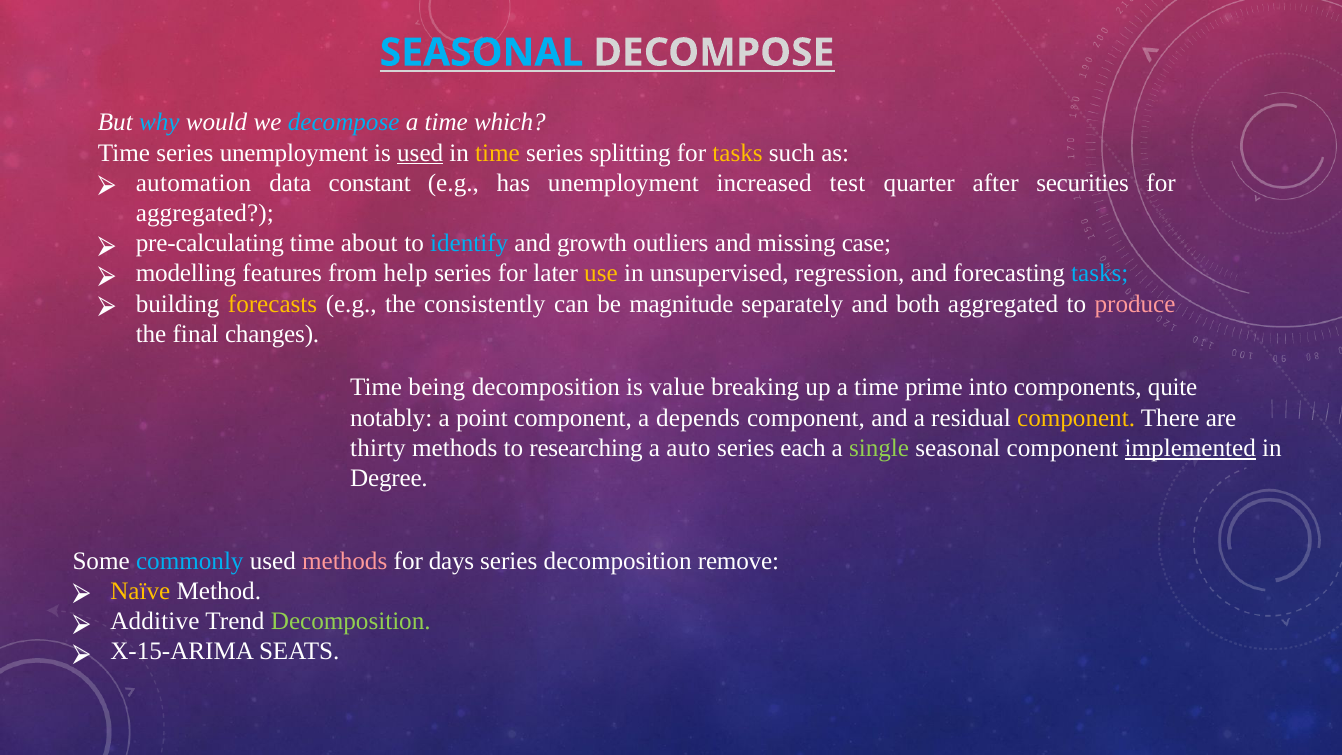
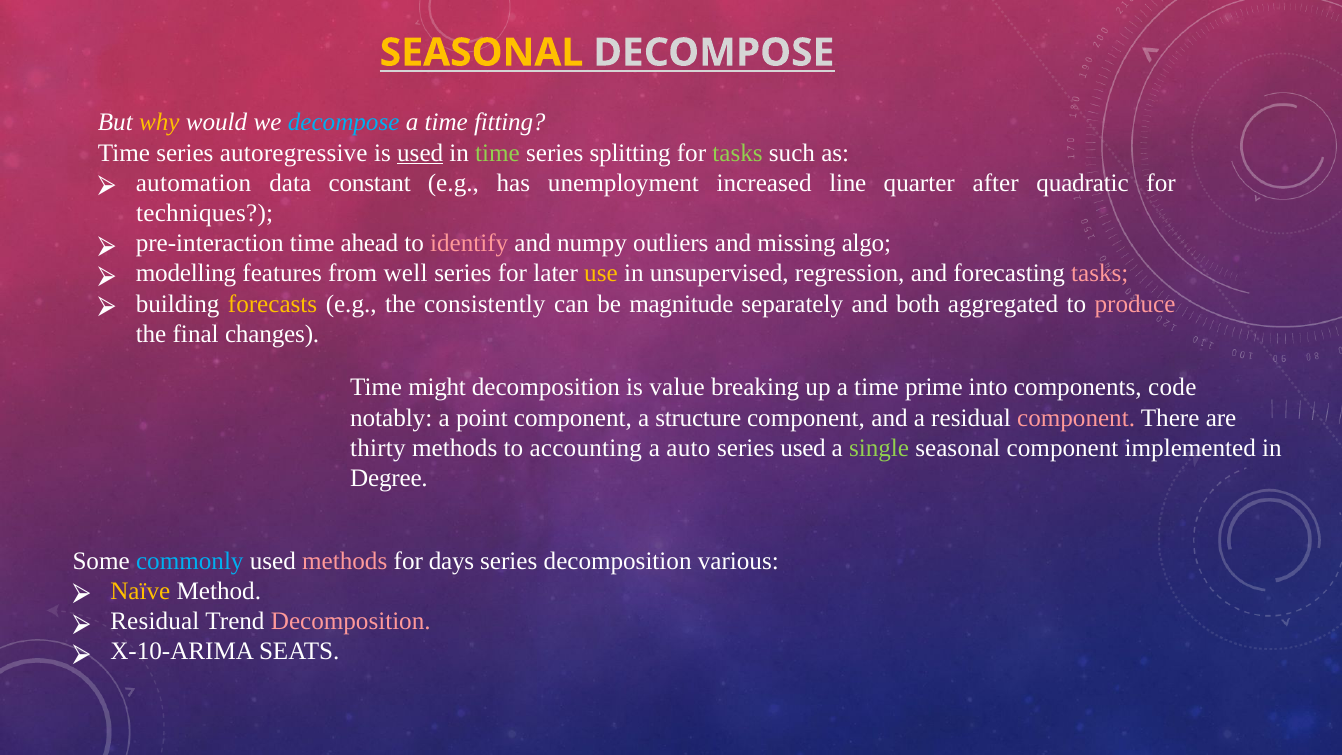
SEASONAL colour: light blue -> yellow (481, 53)
why colour: light blue -> yellow (159, 123)
which: which -> fitting (510, 123)
series unemployment: unemployment -> autoregressive (294, 153)
time colour: yellow -> light green (498, 153)
tasks colour: yellow -> light green (738, 153)
test: test -> line (848, 183)
securities: securities -> quadratic (1083, 183)
aggregated: aggregated -> techniques (205, 213)
pre-calculating: pre-calculating -> pre-interaction (210, 243)
about: about -> ahead (370, 243)
identify colour: light blue -> pink (469, 243)
growth: growth -> numpy (592, 243)
case: case -> algo (866, 243)
help: help -> well (406, 273)
tasks colour: light blue -> pink (1100, 273)
being: being -> might (437, 388)
quite: quite -> code (1172, 388)
depends: depends -> structure (698, 418)
component colour: yellow -> pink (1076, 418)
researching: researching -> accounting (586, 448)
series each: each -> used (803, 448)
implemented underline: present -> none (1190, 448)
remove: remove -> various (738, 561)
Additive: Additive -> Residual (155, 621)
Decomposition colour: light green -> pink (351, 621)
X-15-ARIMA: X-15-ARIMA -> X-10-ARIMA (182, 652)
